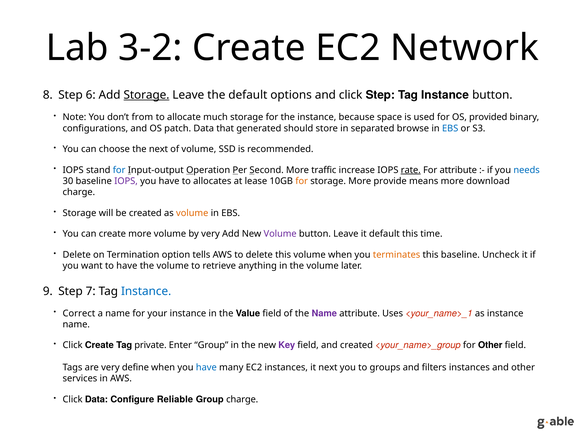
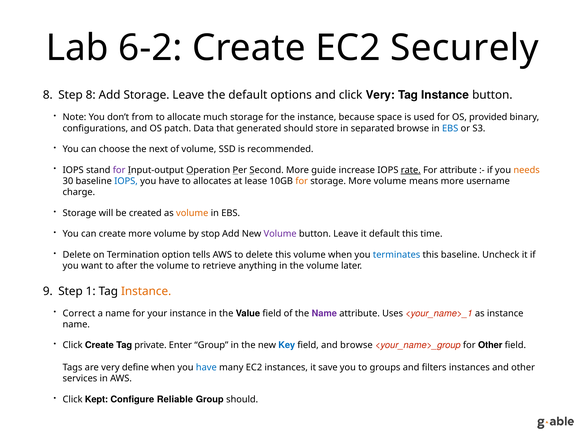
3-2: 3-2 -> 6-2 (150, 48)
Network: Network -> Securely (464, 48)
Step 6: 6 -> 8 (91, 95)
Storage underline: present -> none (146, 95)
click Step: Step -> Very (380, 95)
for colour: blue -> purple (119, 170)
traffic: traffic -> guide (324, 170)
needs colour: blue -> orange (527, 170)
IOPS colour: purple -> blue (126, 181)
storage More provide: provide -> volume (390, 181)
download: download -> username (488, 181)
by very: very -> stop (211, 234)
terminates colour: orange -> blue (397, 255)
to have: have -> after (127, 266)
7: 7 -> 1 (91, 291)
Instance colour: blue -> orange (146, 291)
Key colour: purple -> blue (287, 345)
and created: created -> browse (356, 345)
it next: next -> save (328, 367)
Click Data: Data -> Kept (96, 399)
Group charge: charge -> should (242, 399)
